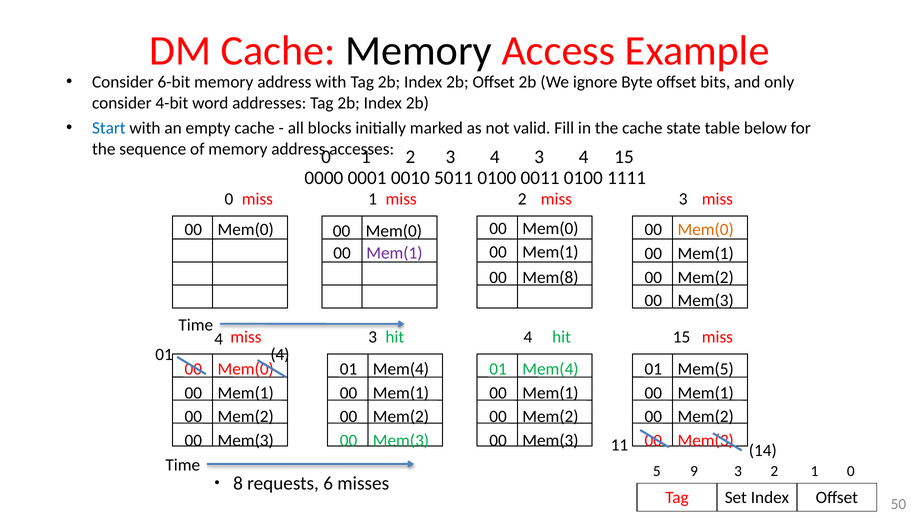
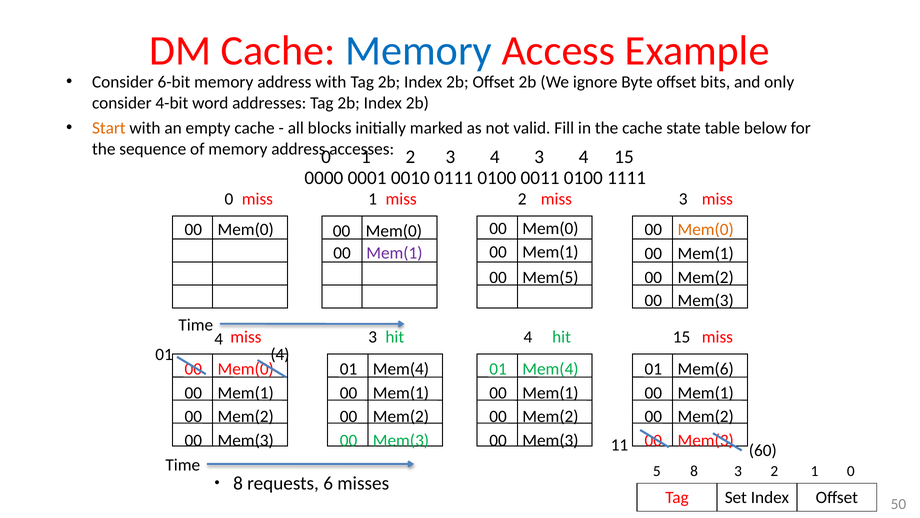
Memory colour: black -> blue (419, 51)
Start colour: blue -> orange (109, 128)
5011: 5011 -> 0111 (454, 178)
Mem(8: Mem(8 -> Mem(5 (550, 277)
Mem(5: Mem(5 -> Mem(6 (706, 369)
14: 14 -> 60 (763, 450)
5 9: 9 -> 8 (694, 471)
